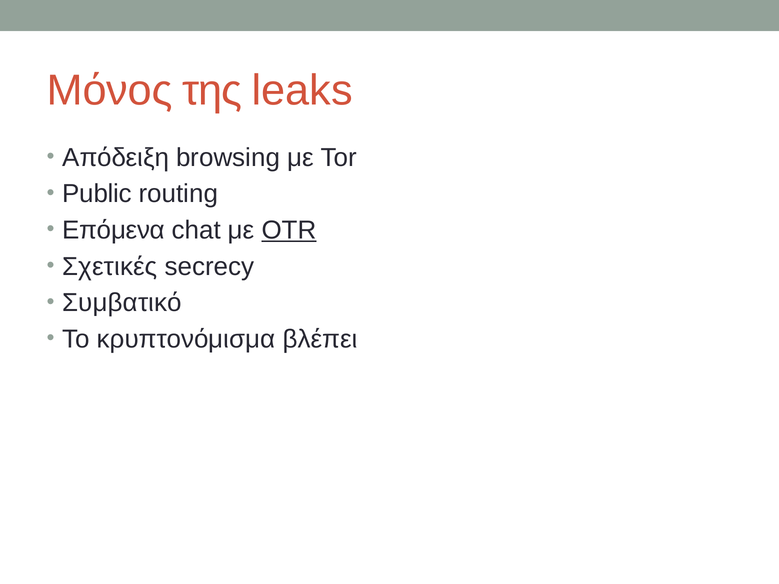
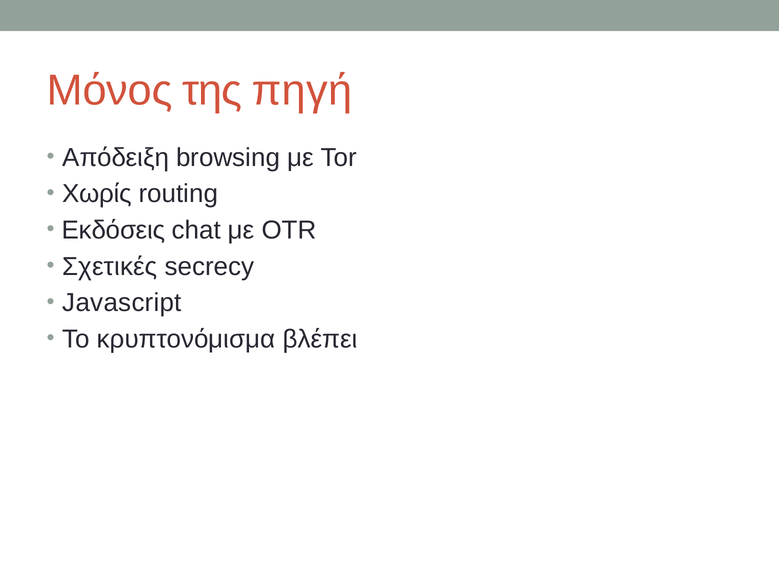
leaks: leaks -> πηγή (302, 91)
Public: Public -> Χωρίς (97, 194)
Επόμενα: Επόμενα -> Εκδόσεις (114, 230)
OTR underline: present -> none (289, 230)
Συμβατικό: Συμβατικό -> Javascript (122, 303)
